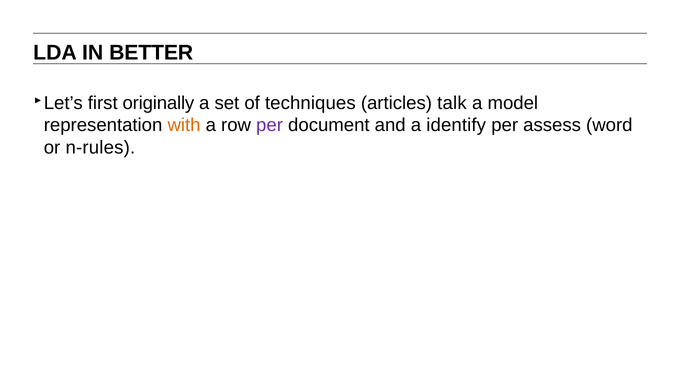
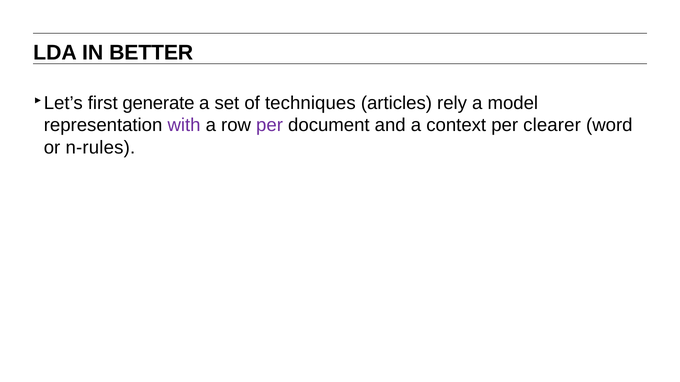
originally: originally -> generate (158, 103)
talk: talk -> rely (452, 103)
with colour: orange -> purple (184, 125)
identify: identify -> context (456, 125)
assess: assess -> clearer (552, 125)
